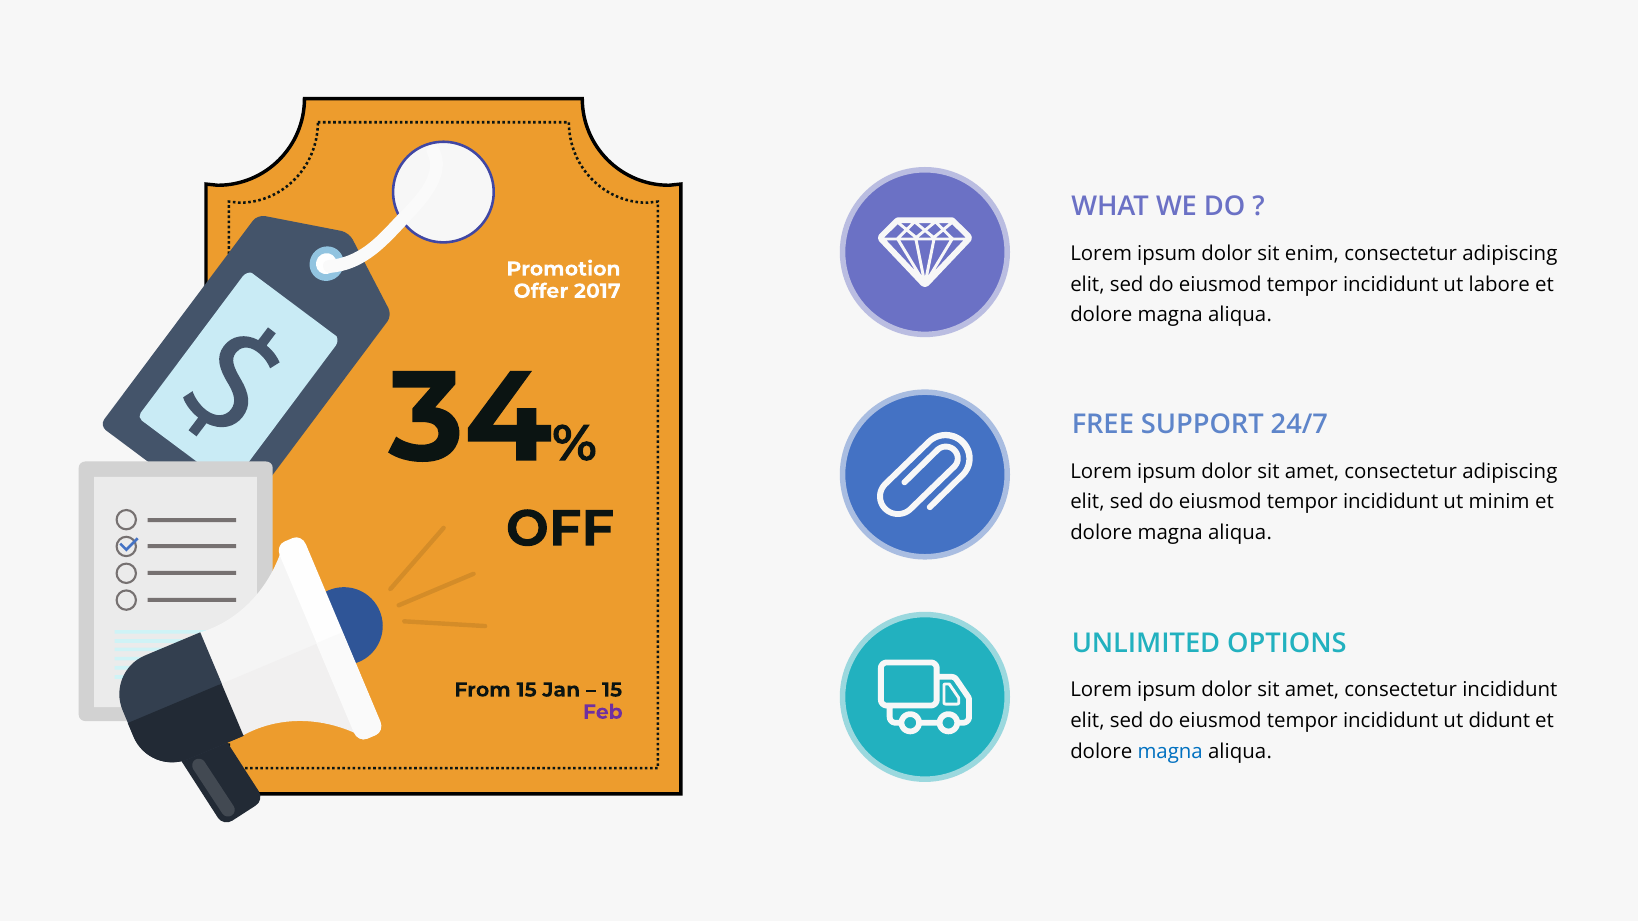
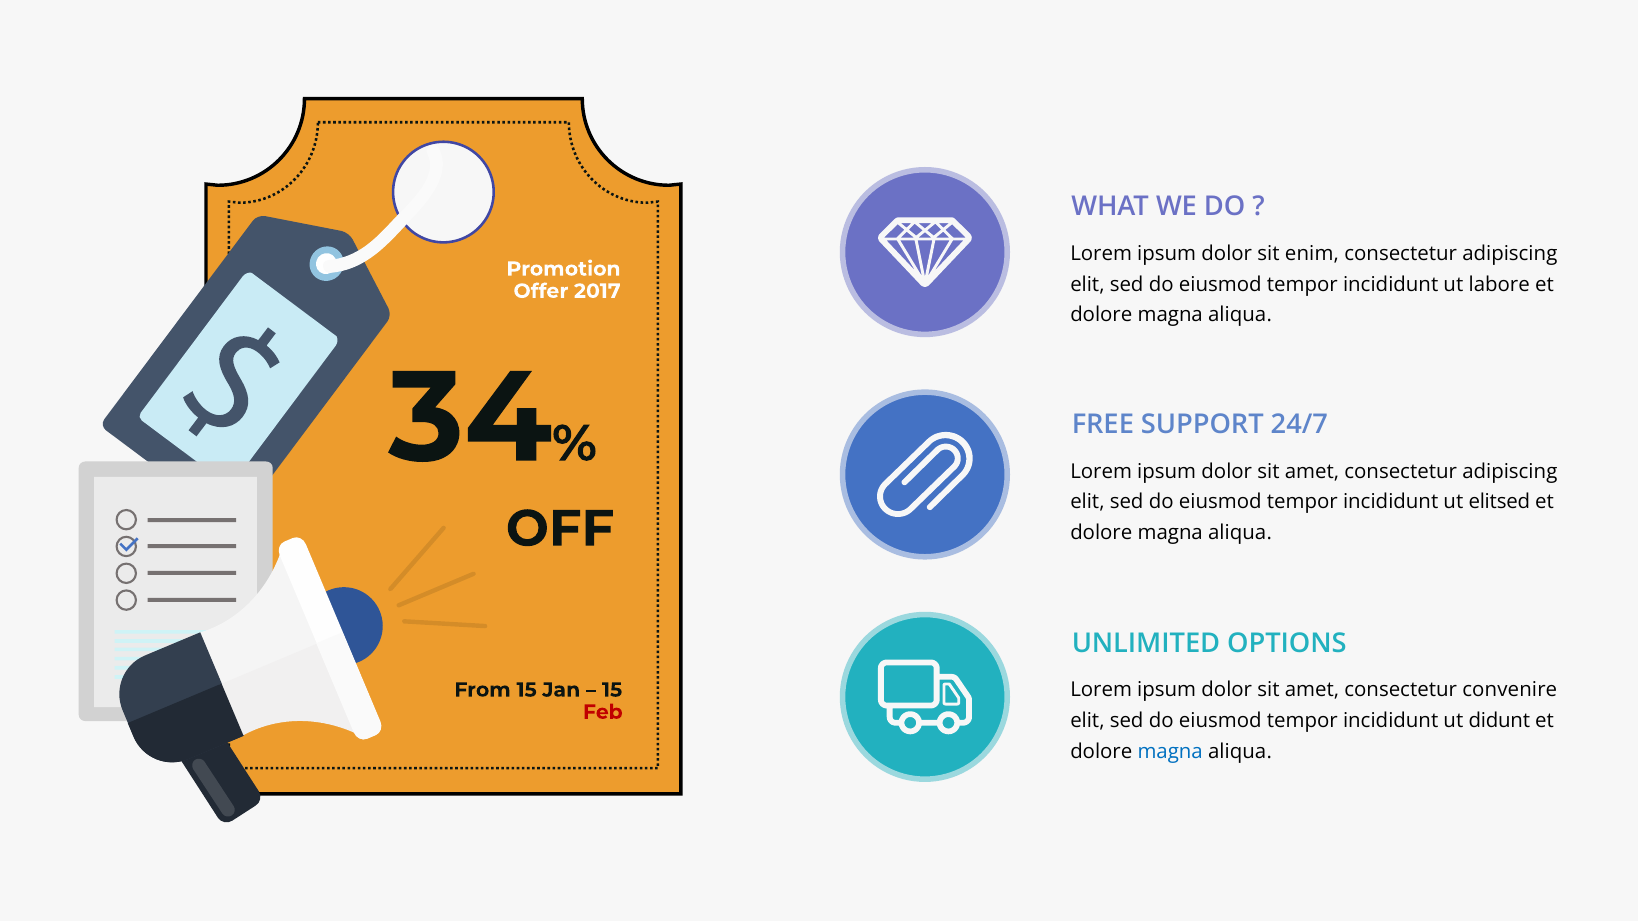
minim: minim -> elitsed (1499, 502)
consectetur incididunt: incididunt -> convenire (1510, 690)
Feb colour: purple -> red (603, 712)
